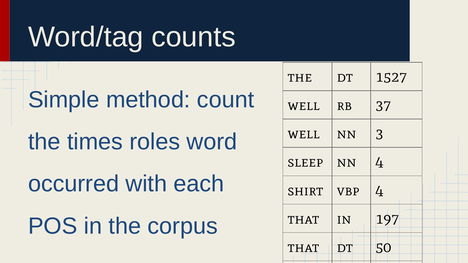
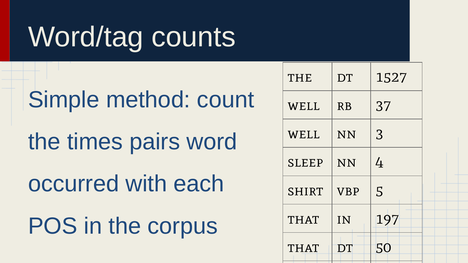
roles: roles -> pairs (155, 142)
vbp 4: 4 -> 5 (379, 190)
